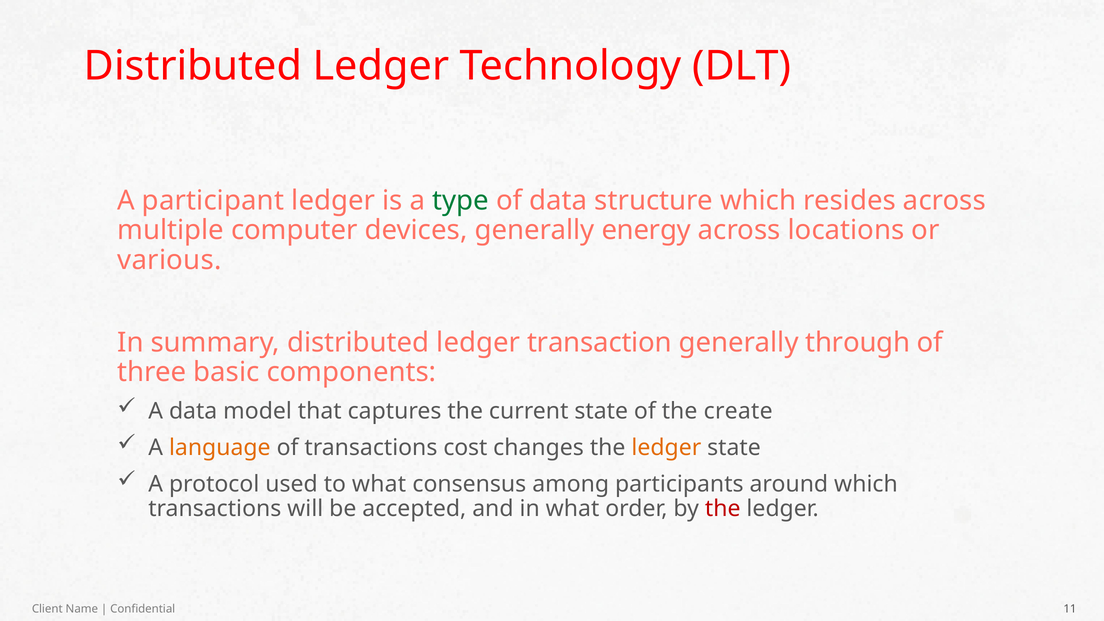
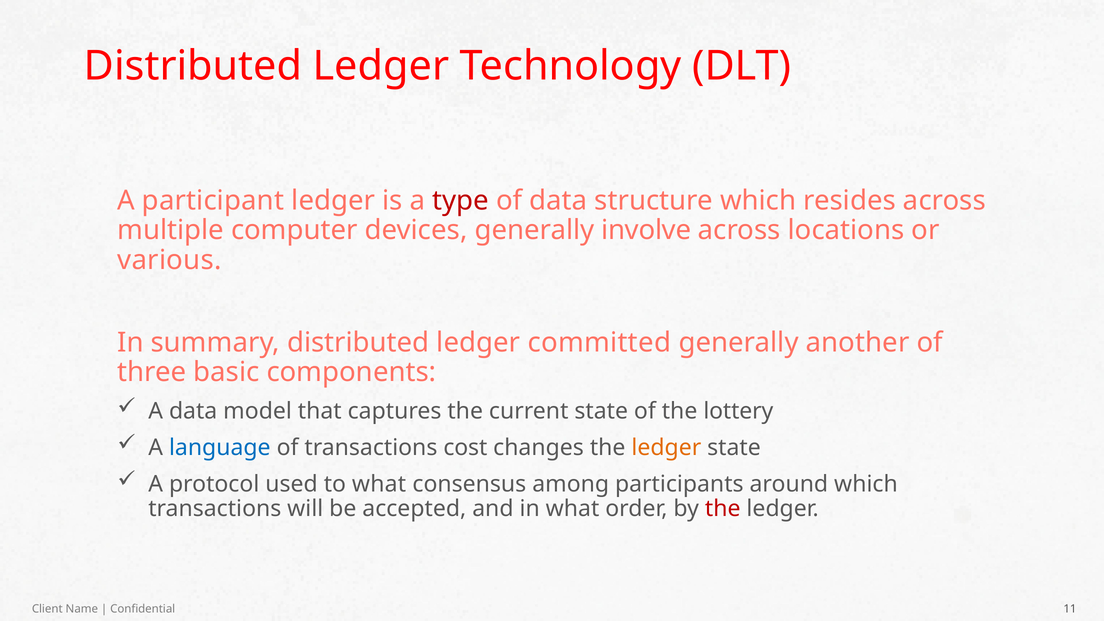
type colour: green -> red (461, 200)
energy: energy -> involve (646, 230)
transaction: transaction -> committed (599, 343)
through: through -> another (858, 343)
create: create -> lottery (738, 411)
language colour: orange -> blue (220, 448)
